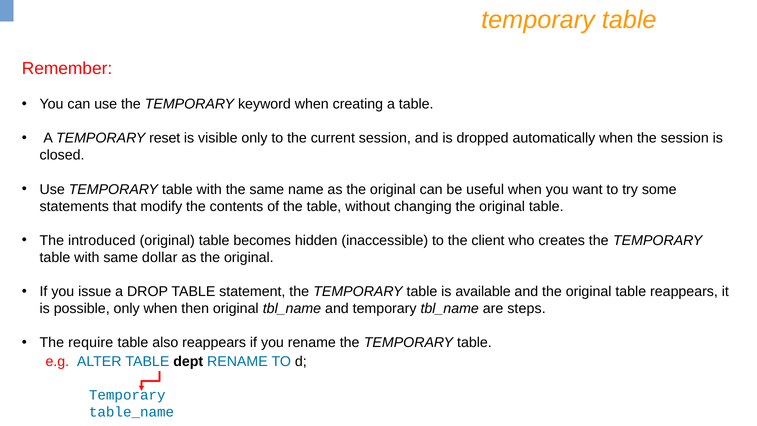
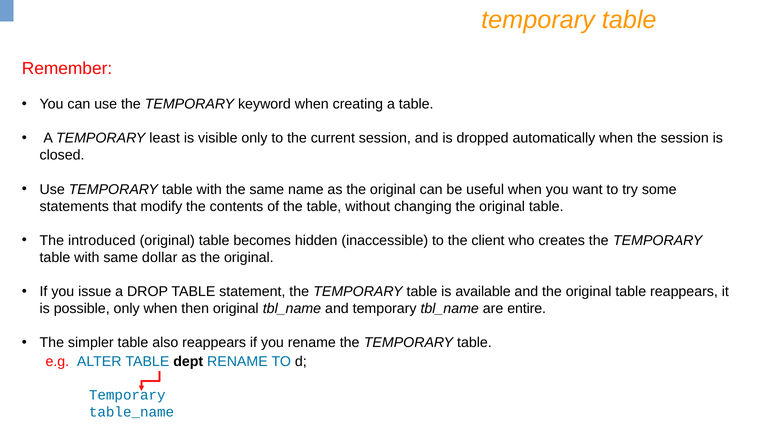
reset: reset -> least (165, 138)
steps: steps -> entire (527, 309)
require: require -> simpler (91, 343)
